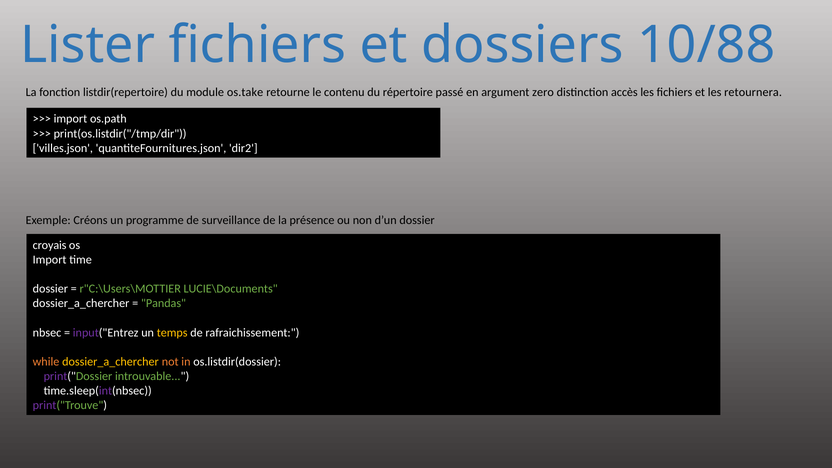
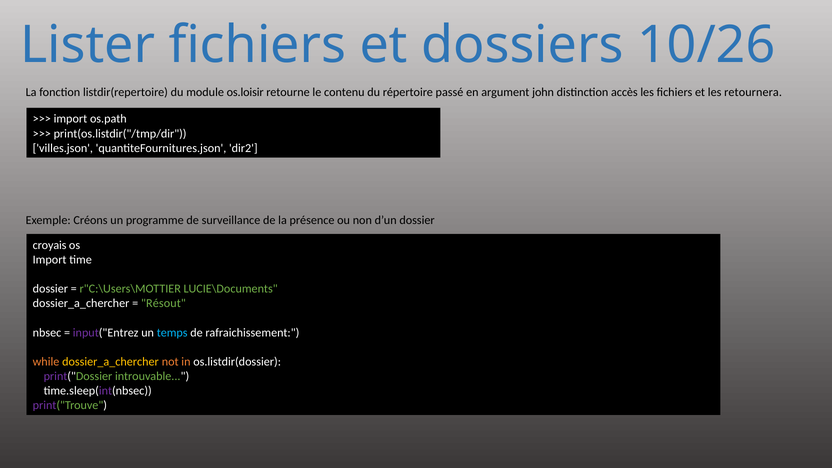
10/88: 10/88 -> 10/26 (706, 45)
os.take: os.take -> os.loisir (245, 92)
zero: zero -> john (543, 92)
Pandas: Pandas -> Résout (163, 303)
temps colour: yellow -> light blue (172, 333)
